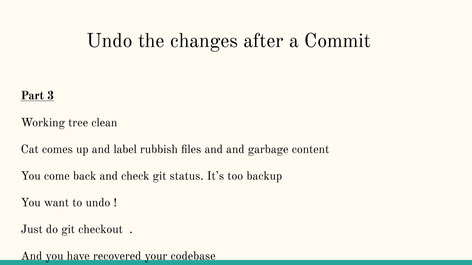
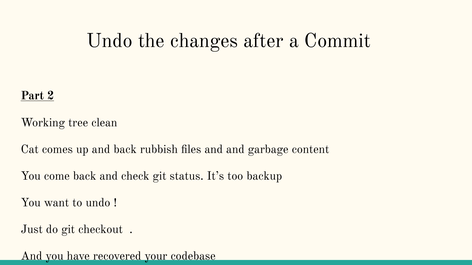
3: 3 -> 2 (51, 96)
and label: label -> back (125, 149)
